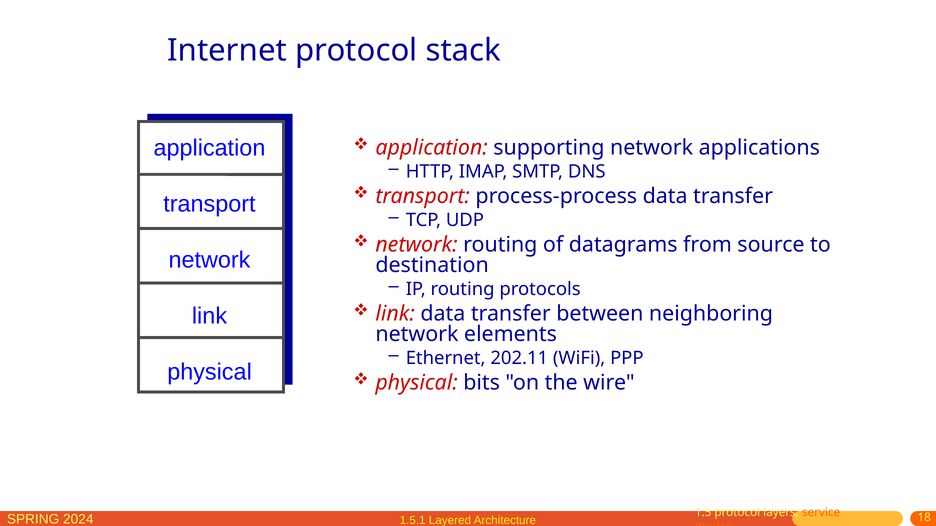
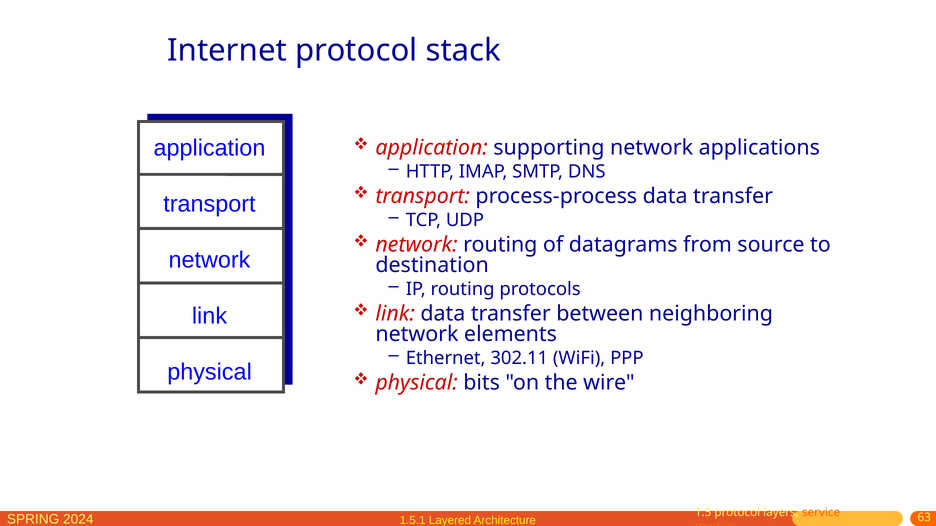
202.11: 202.11 -> 302.11 (519, 358)
18: 18 -> 63 (924, 518)
